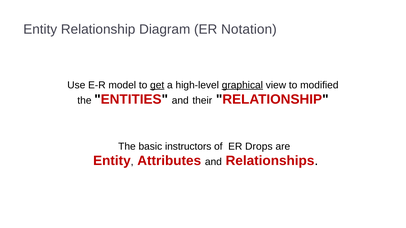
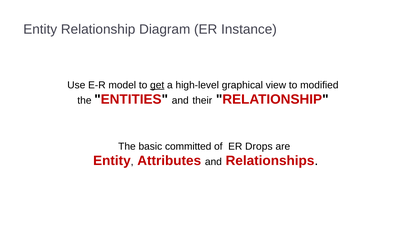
Notation: Notation -> Instance (249, 29)
graphical underline: present -> none (242, 85)
instructors: instructors -> committed (188, 147)
